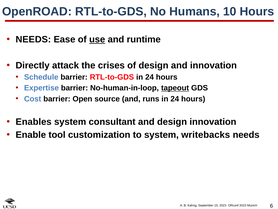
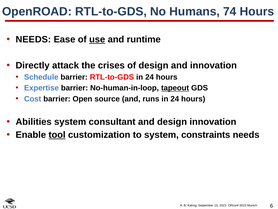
10: 10 -> 74 (230, 12)
Enables: Enables -> Abilities (34, 122)
tool underline: none -> present (57, 135)
writebacks: writebacks -> constraints (206, 135)
